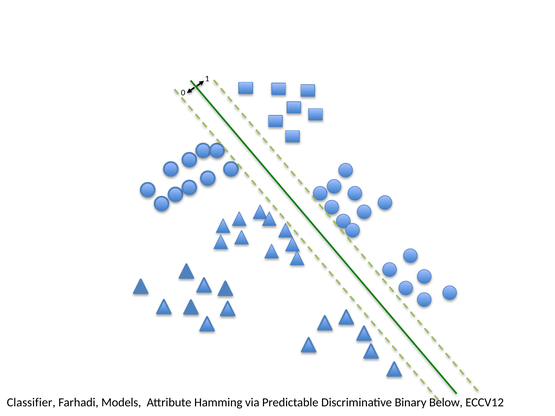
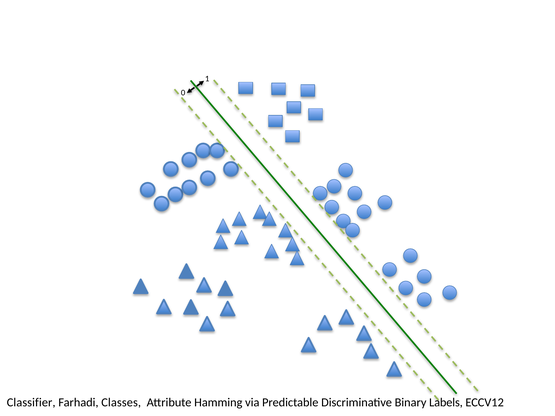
Models: Models -> Classes (121, 403)
Below: Below -> Labels (446, 403)
